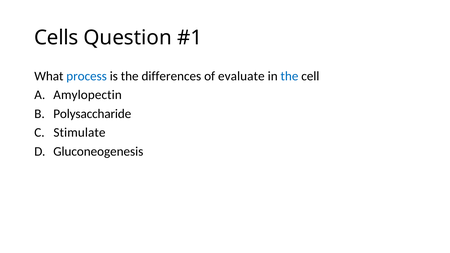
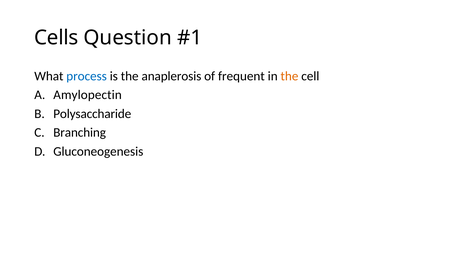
differences: differences -> anaplerosis (171, 76)
evaluate: evaluate -> frequent (241, 76)
the colour: blue -> orange (289, 76)
Stimulate: Stimulate -> Branching (80, 133)
